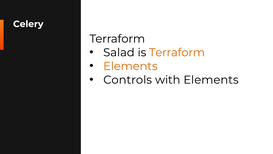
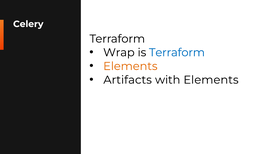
Salad: Salad -> Wrap (119, 52)
Terraform colour: orange -> blue (177, 52)
Controls: Controls -> Artifacts (128, 80)
